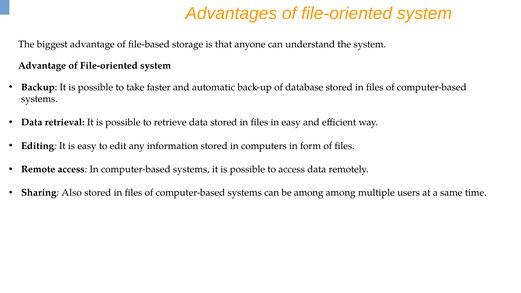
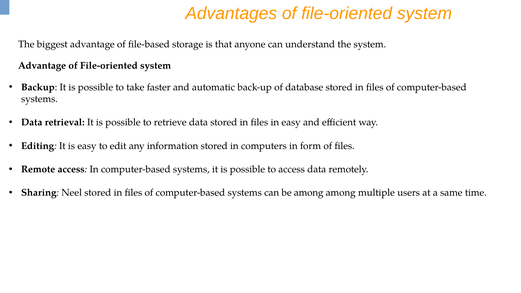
Also: Also -> Neel (72, 193)
